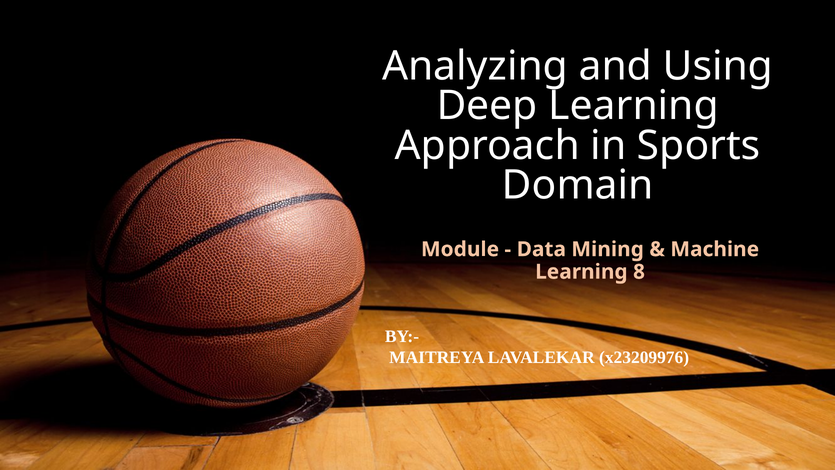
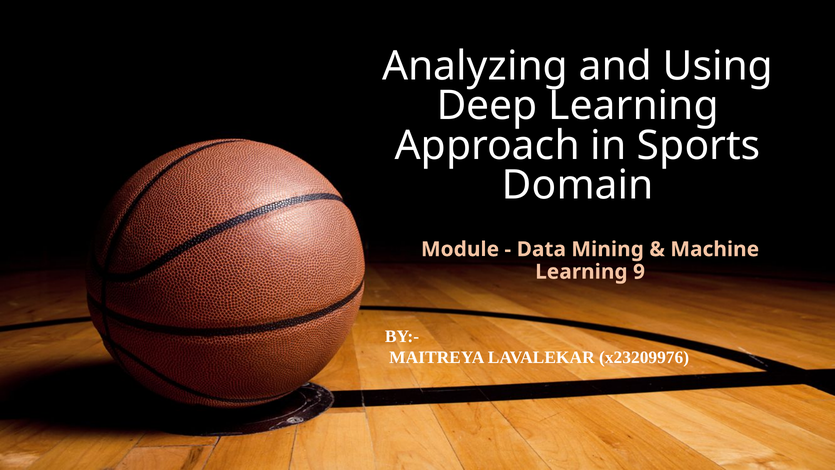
8: 8 -> 9 (639, 272)
